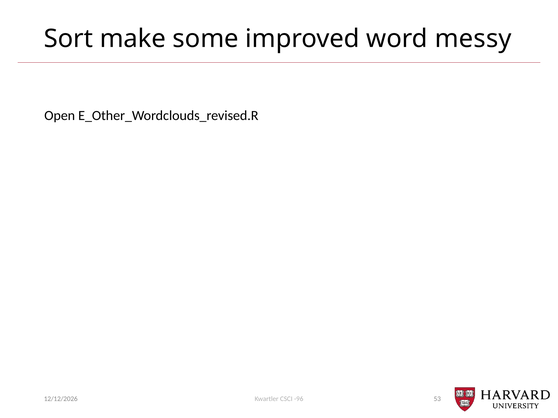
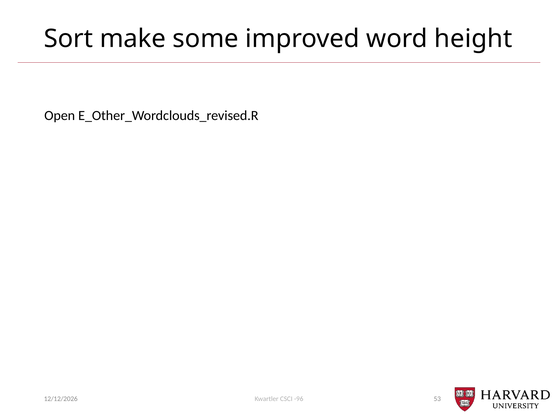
messy: messy -> height (473, 39)
